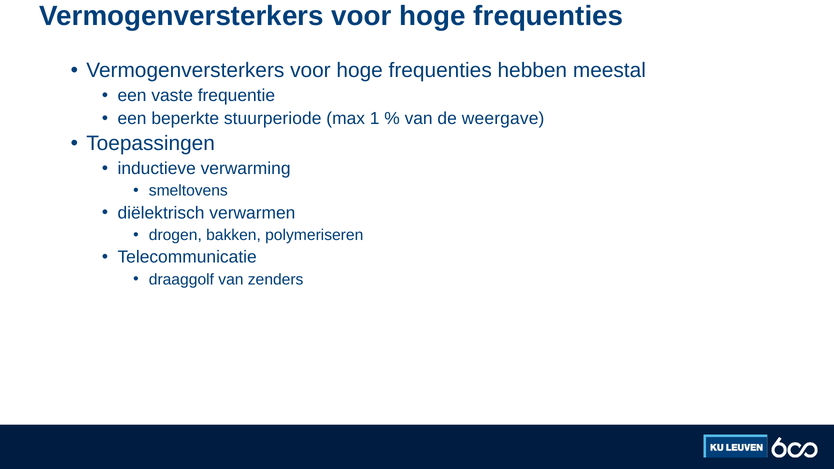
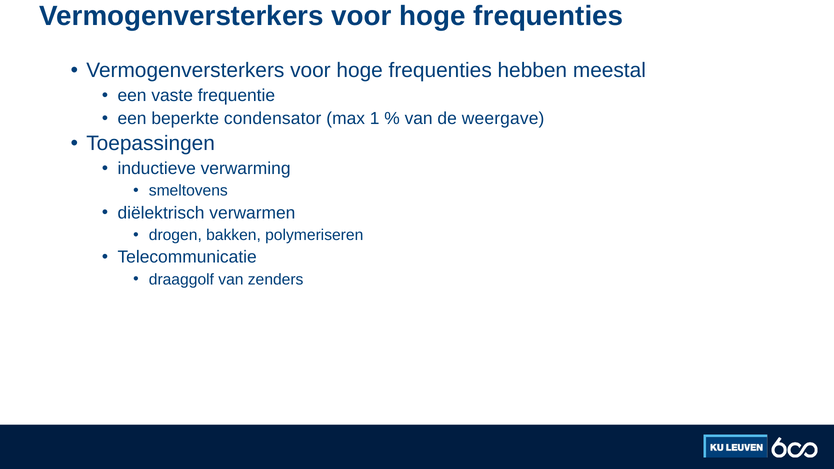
stuurperiode: stuurperiode -> condensator (273, 119)
